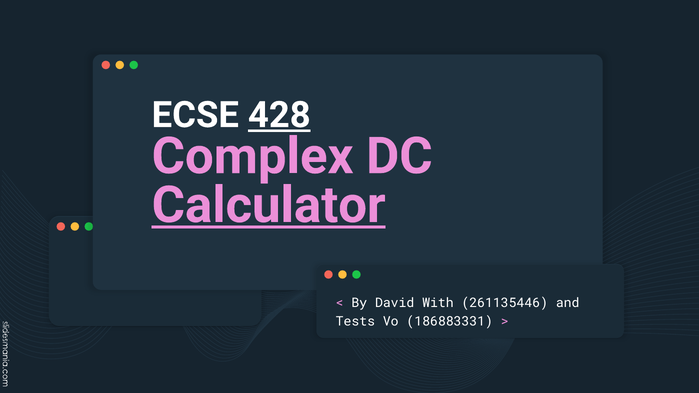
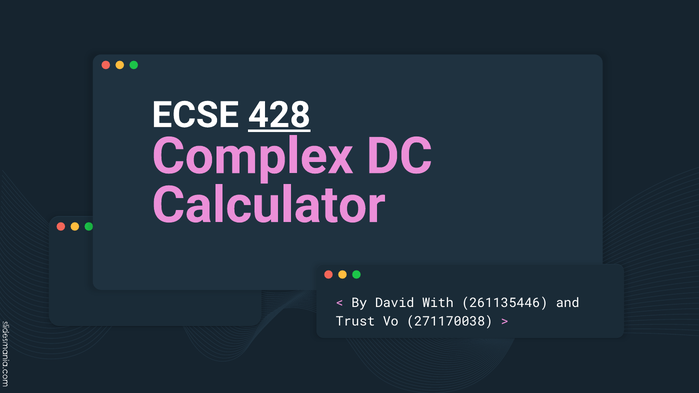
Calculator underline: present -> none (269, 205)
Tests: Tests -> Trust (355, 321)
186883331: 186883331 -> 271170038 (450, 321)
